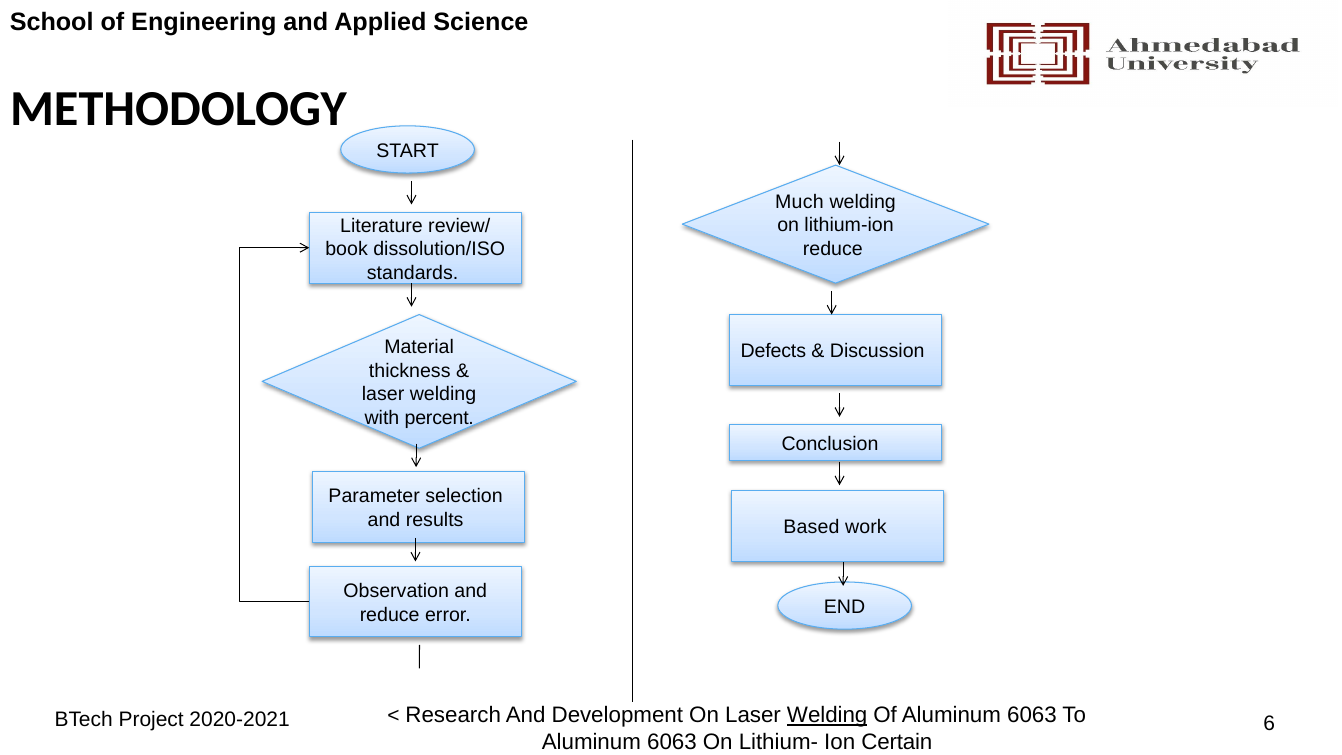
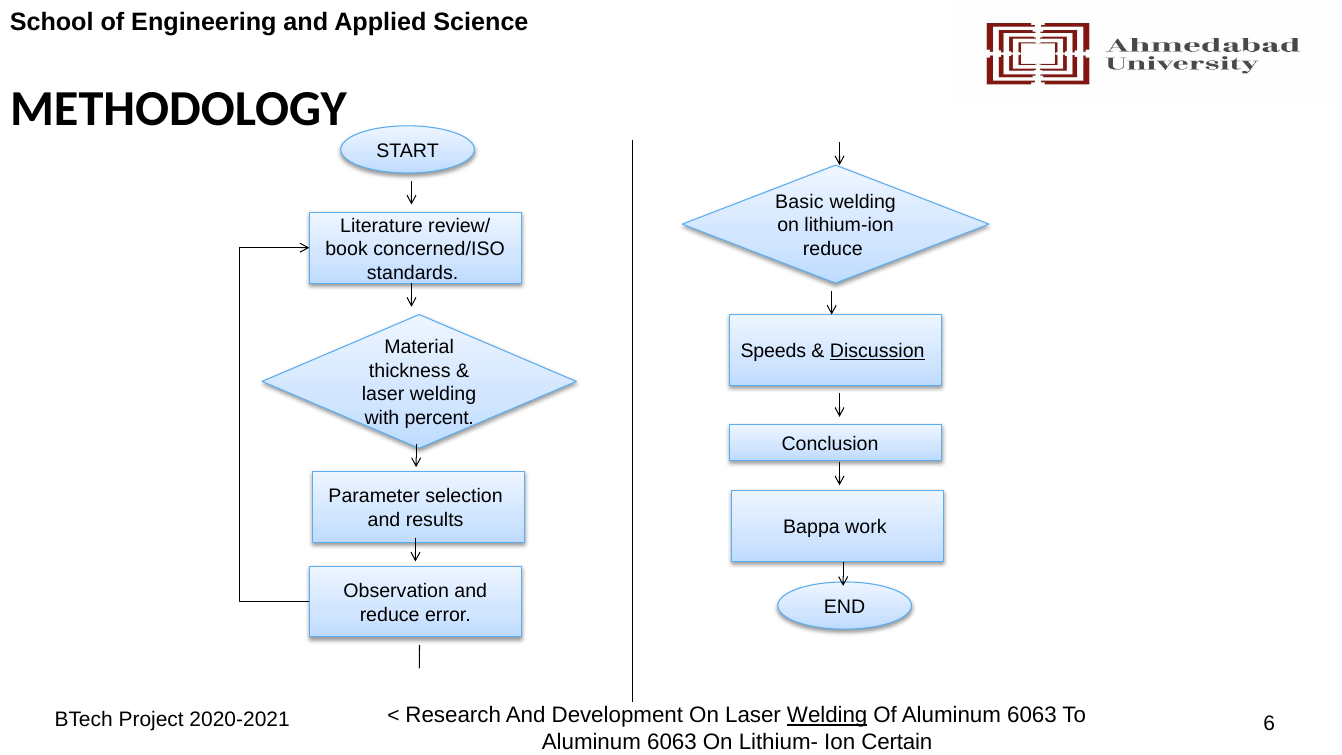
Much: Much -> Basic (799, 202)
dissolution/ISO: dissolution/ISO -> concerned/ISO (439, 249)
Defects: Defects -> Speeds (773, 351)
Discussion underline: none -> present (877, 351)
Based: Based -> Bappa (812, 527)
